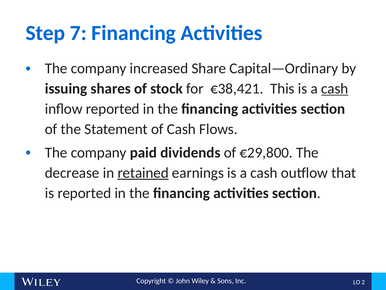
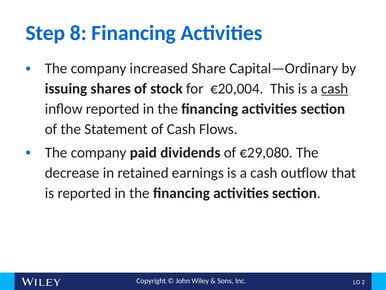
7: 7 -> 8 (78, 33)
€38,421: €38,421 -> €20,004 (237, 89)
€29,800: €29,800 -> €29,080 (266, 152)
retained underline: present -> none (143, 173)
